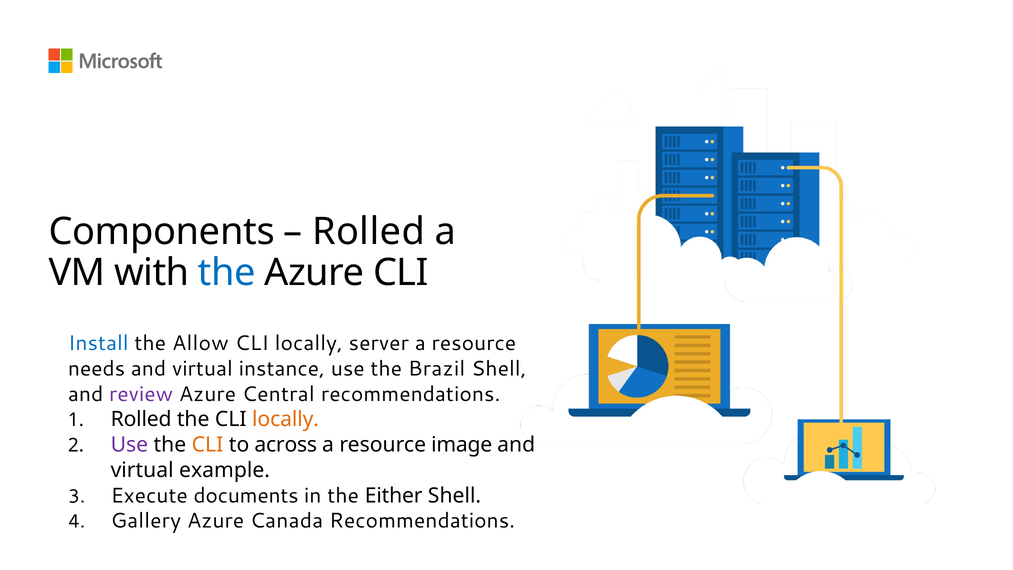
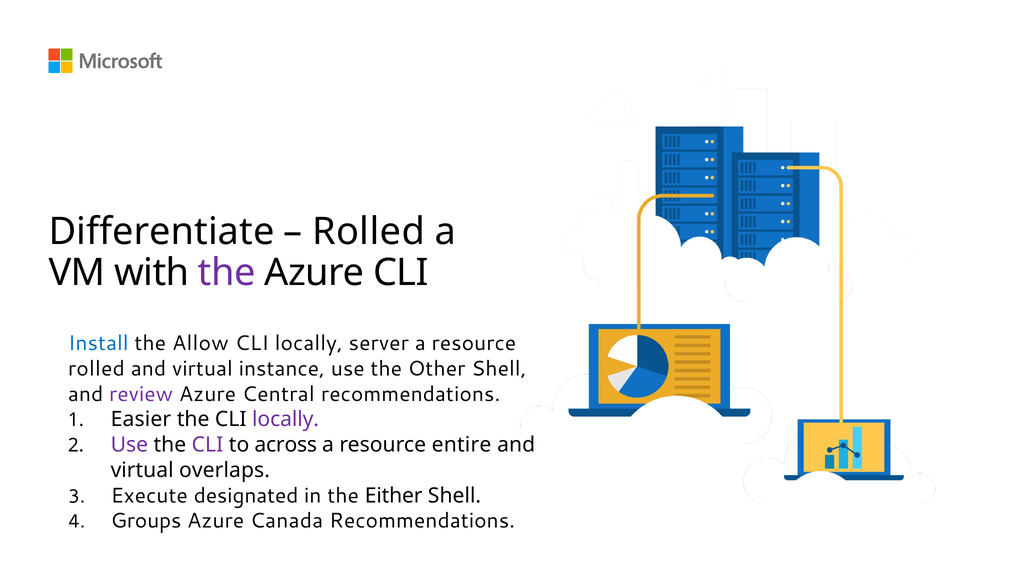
Components: Components -> Differentiate (162, 232)
the colour: blue -> purple (227, 273)
needs: needs -> rolled (96, 369)
Brazil: Brazil -> Other (437, 369)
Rolled: Rolled -> Easier (141, 419)
locally colour: orange -> purple (286, 419)
CLI colour: orange -> purple (207, 445)
image: image -> entire (461, 445)
example: example -> overlaps (225, 470)
documents: documents -> designated (246, 495)
Gallery: Gallery -> Groups (146, 521)
